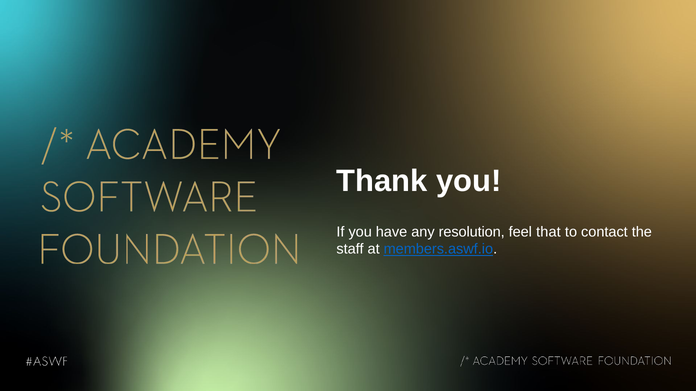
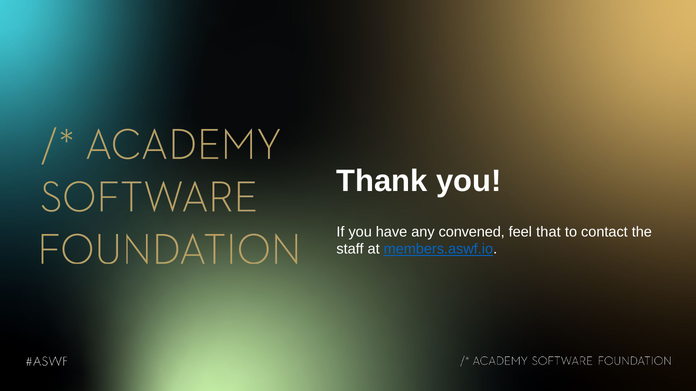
resolution: resolution -> convened (472, 232)
